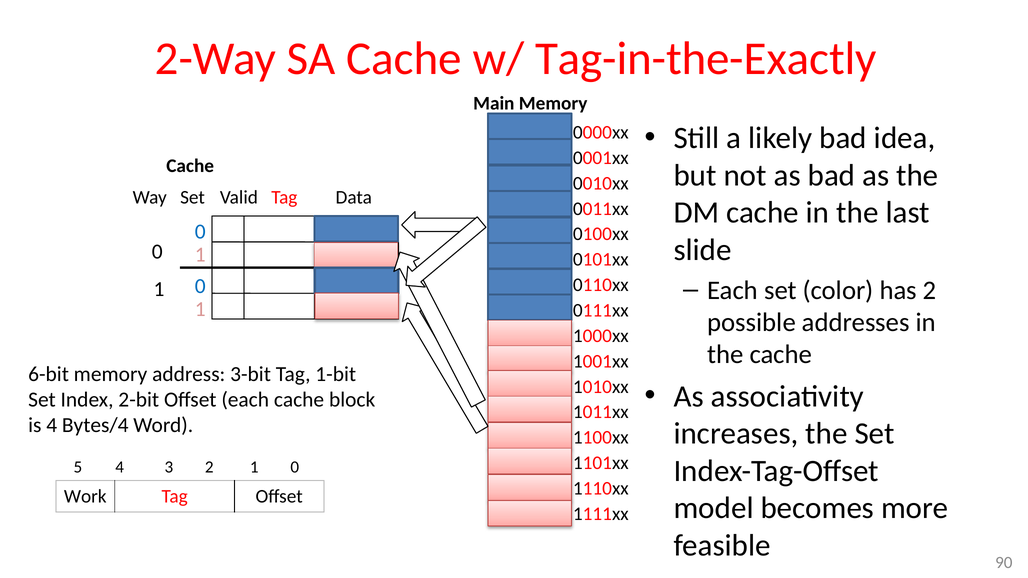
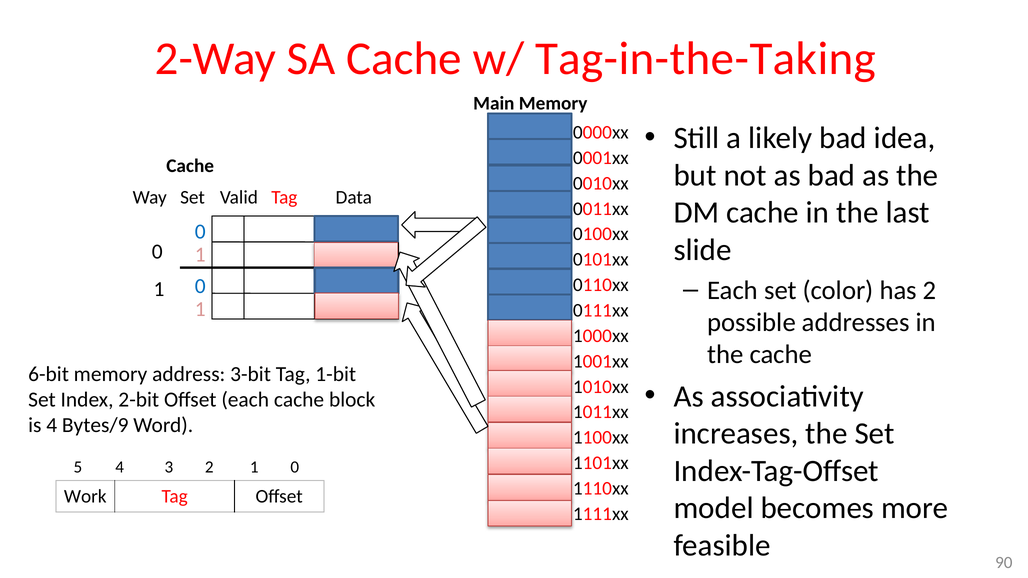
Tag-in-the-Exactly: Tag-in-the-Exactly -> Tag-in-the-Taking (706, 59)
Bytes/4: Bytes/4 -> Bytes/9 (95, 426)
